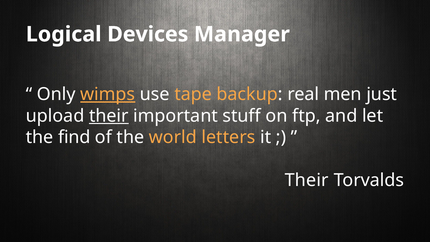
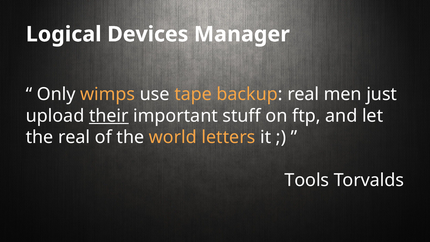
wimps underline: present -> none (108, 94)
the find: find -> real (74, 137)
Their: Their -> Tools (307, 180)
